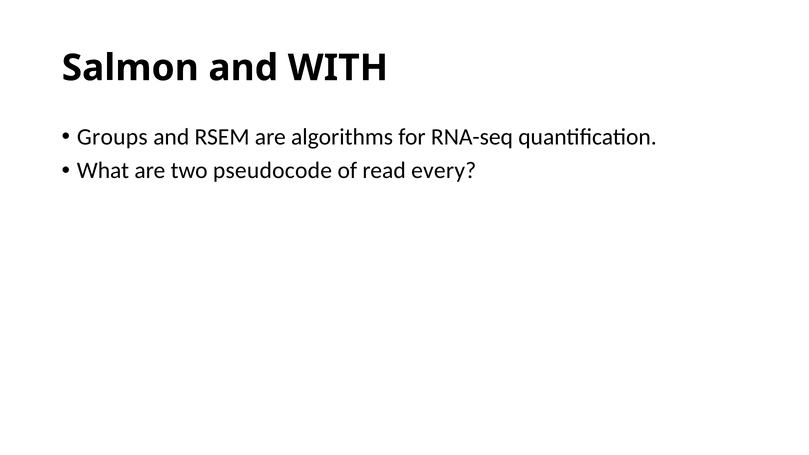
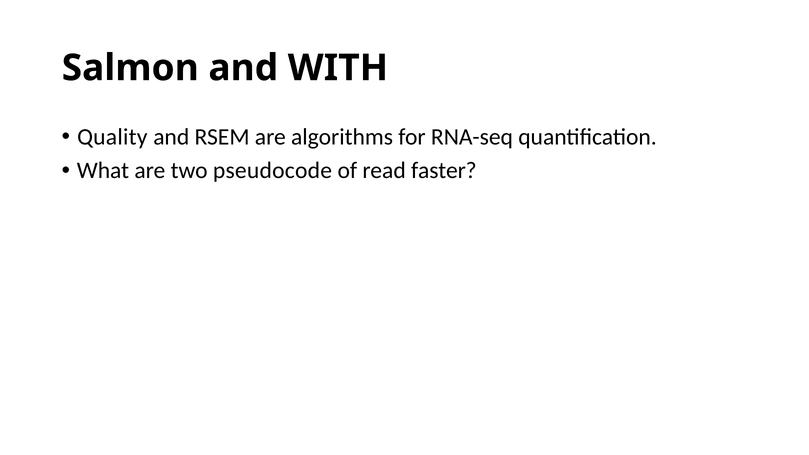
Groups: Groups -> Quality (112, 137)
every: every -> faster (444, 171)
